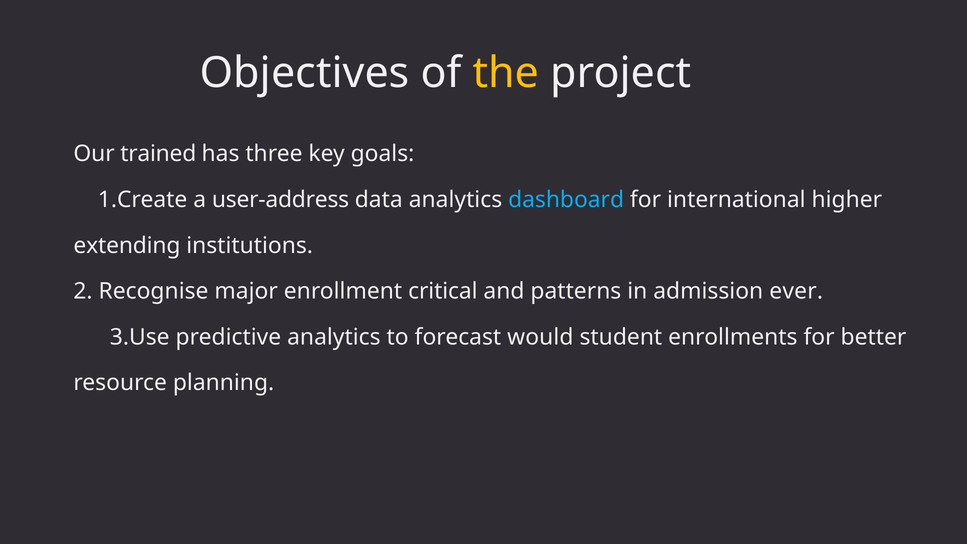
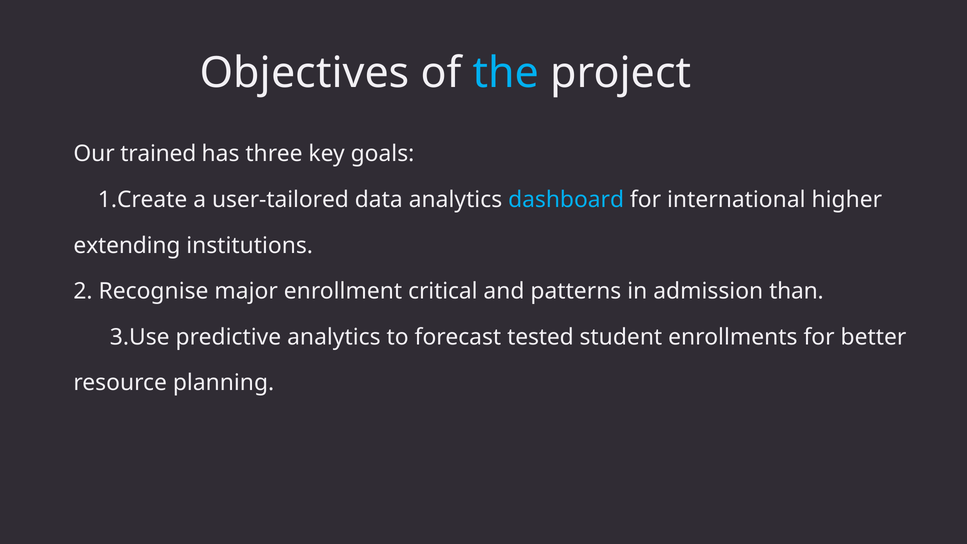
the colour: yellow -> light blue (506, 73)
user-address: user-address -> user-tailored (280, 200)
ever: ever -> than (796, 291)
would: would -> tested (540, 337)
